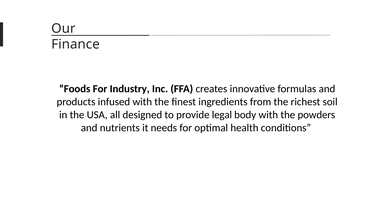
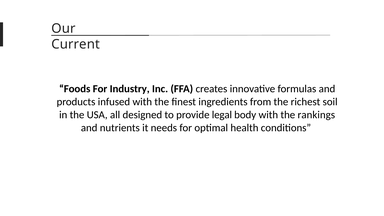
Finance: Finance -> Current (76, 44)
powders: powders -> rankings (316, 115)
